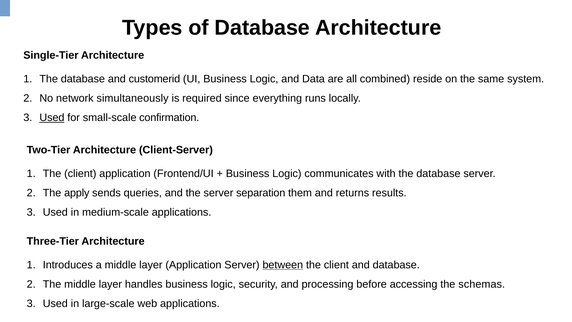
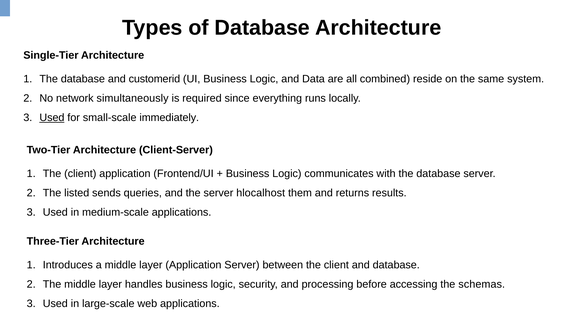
confirmation: confirmation -> immediately (169, 118)
apply: apply -> listed (77, 193)
separation: separation -> hlocalhost (261, 193)
between underline: present -> none (283, 265)
